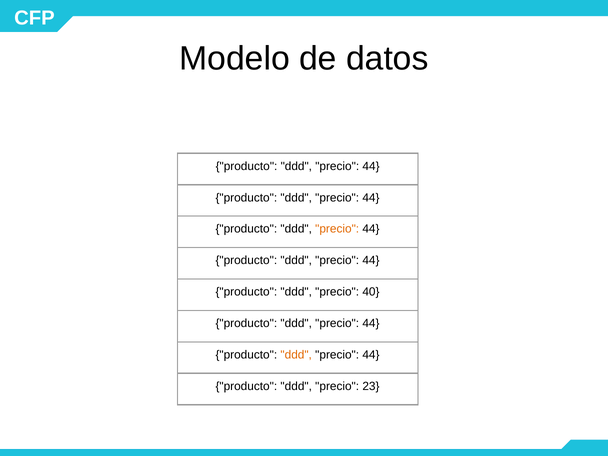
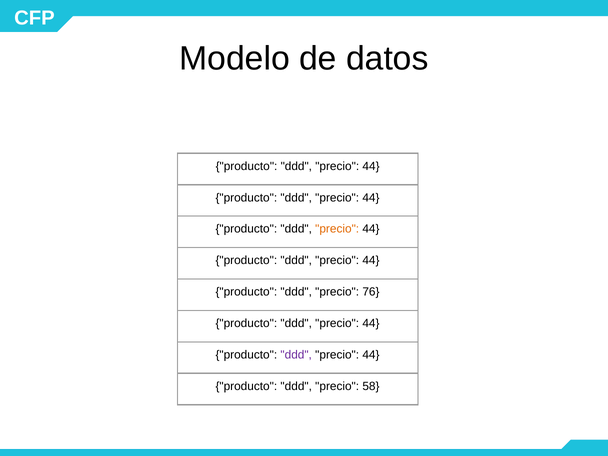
40: 40 -> 76 (371, 292)
ddd colour: orange -> purple (296, 355)
23: 23 -> 58 (371, 386)
